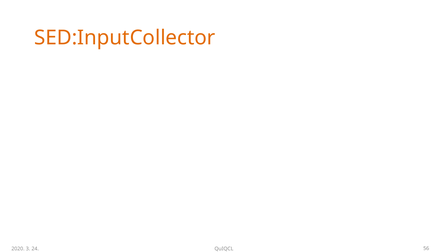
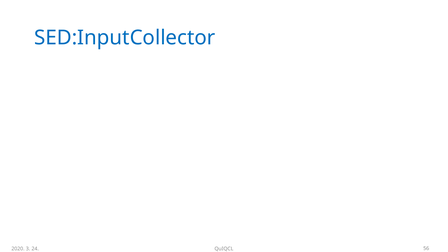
SED:InputCollector colour: orange -> blue (125, 38)
